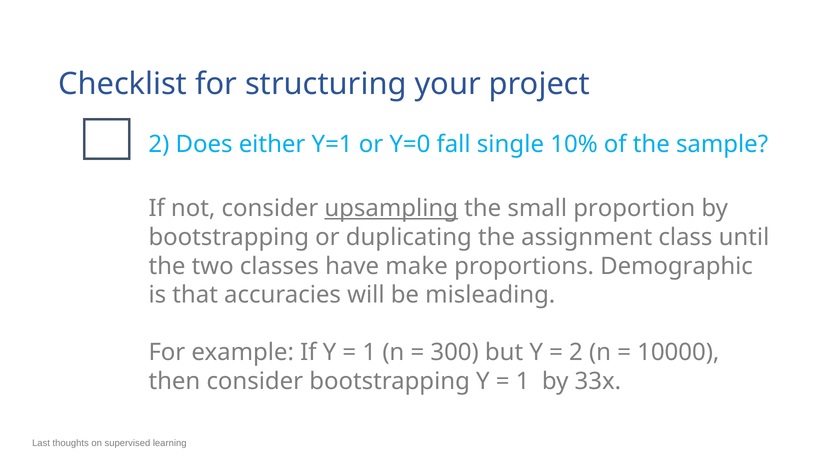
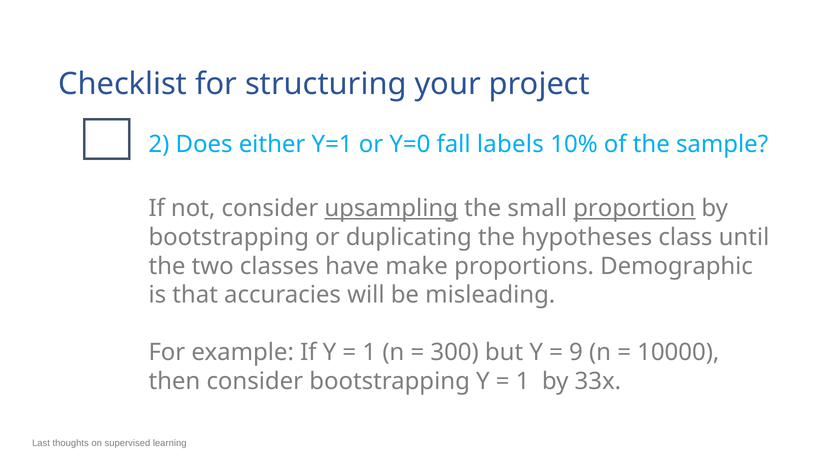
single: single -> labels (510, 144)
proportion underline: none -> present (634, 208)
assignment: assignment -> hypotheses (587, 237)
2: 2 -> 9 (576, 353)
